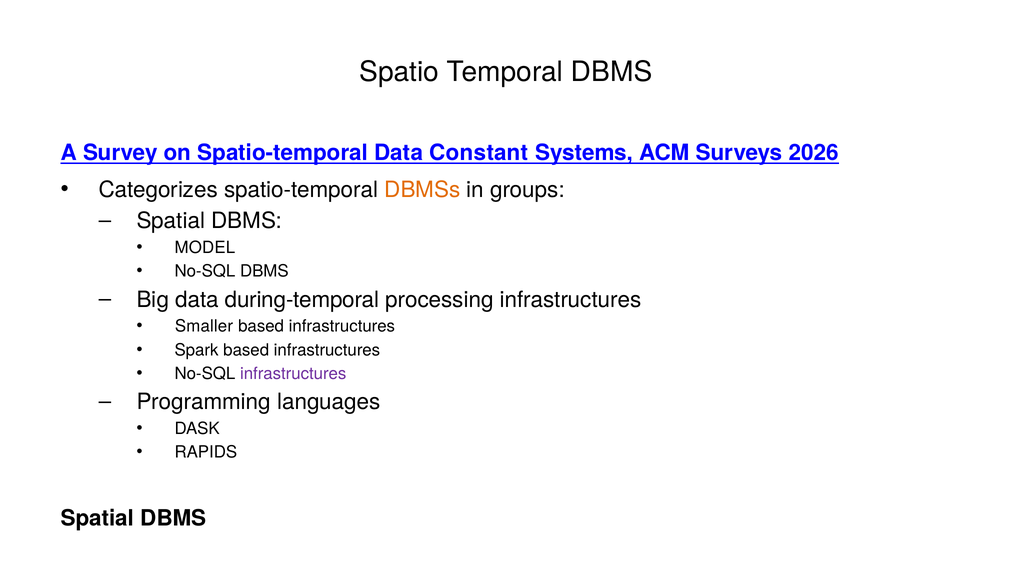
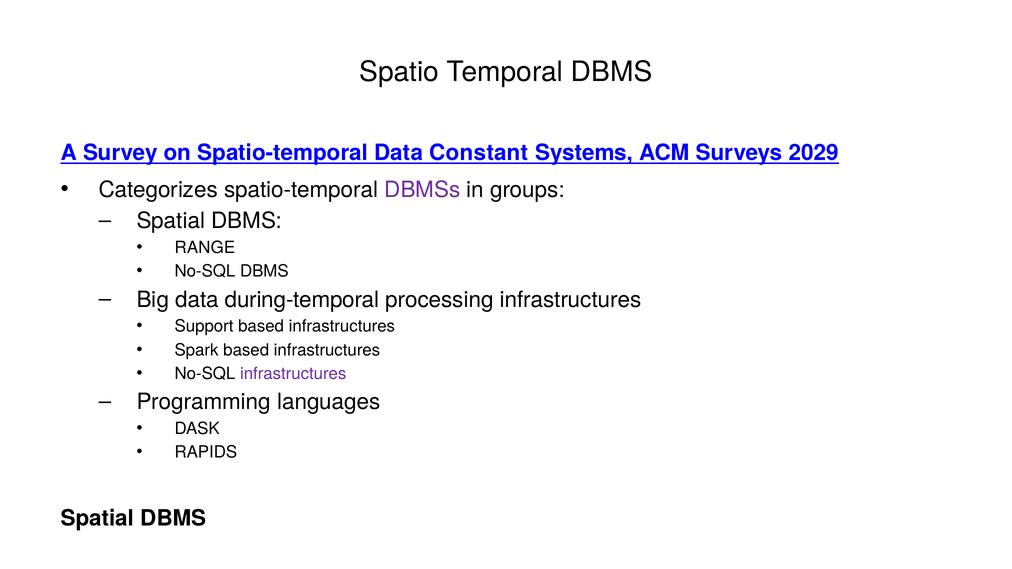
2026: 2026 -> 2029 (814, 153)
DBMSs colour: orange -> purple (422, 190)
MODEL: MODEL -> RANGE (205, 248)
Smaller: Smaller -> Support (204, 326)
